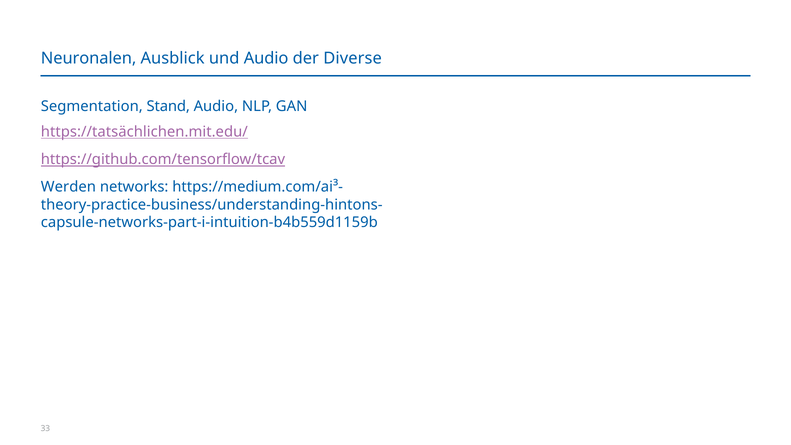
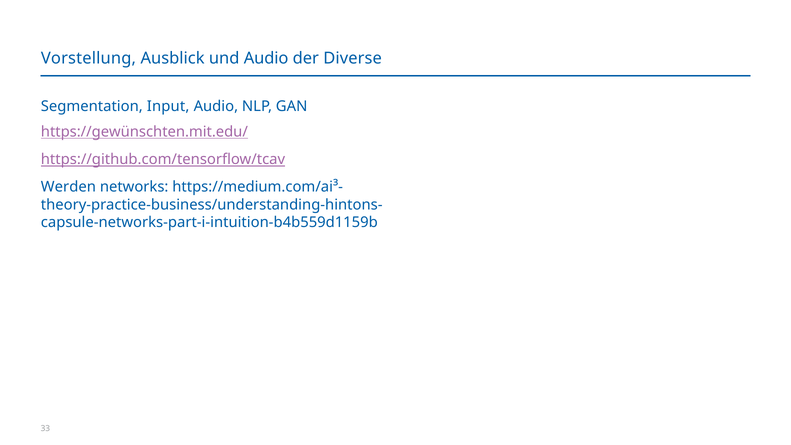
Neuronalen: Neuronalen -> Vorstellung (88, 58)
Stand: Stand -> Input (168, 106)
https://tatsächlichen.mit.edu/: https://tatsächlichen.mit.edu/ -> https://gewünschten.mit.edu/ (144, 132)
